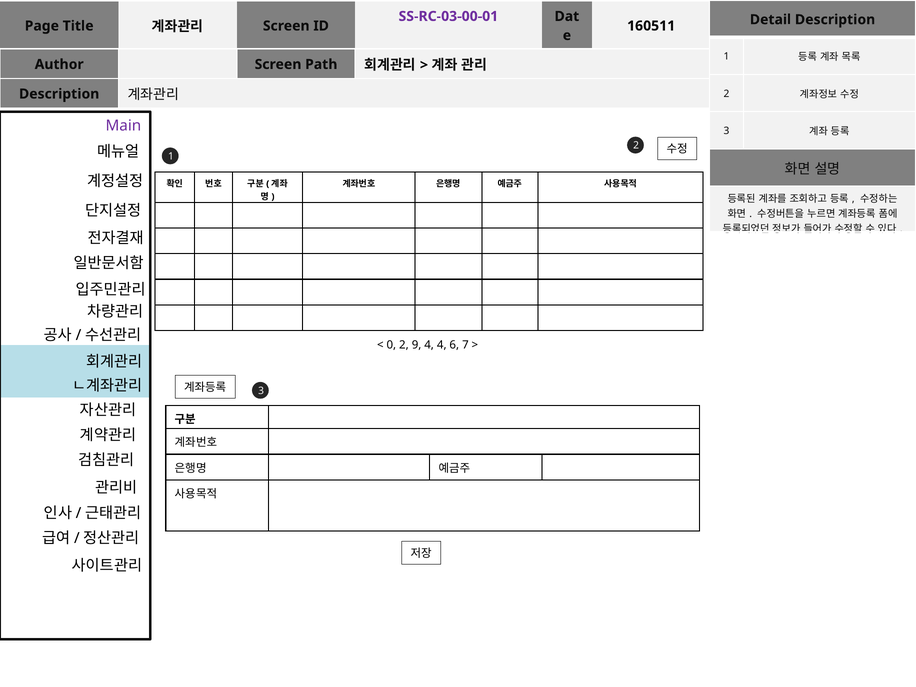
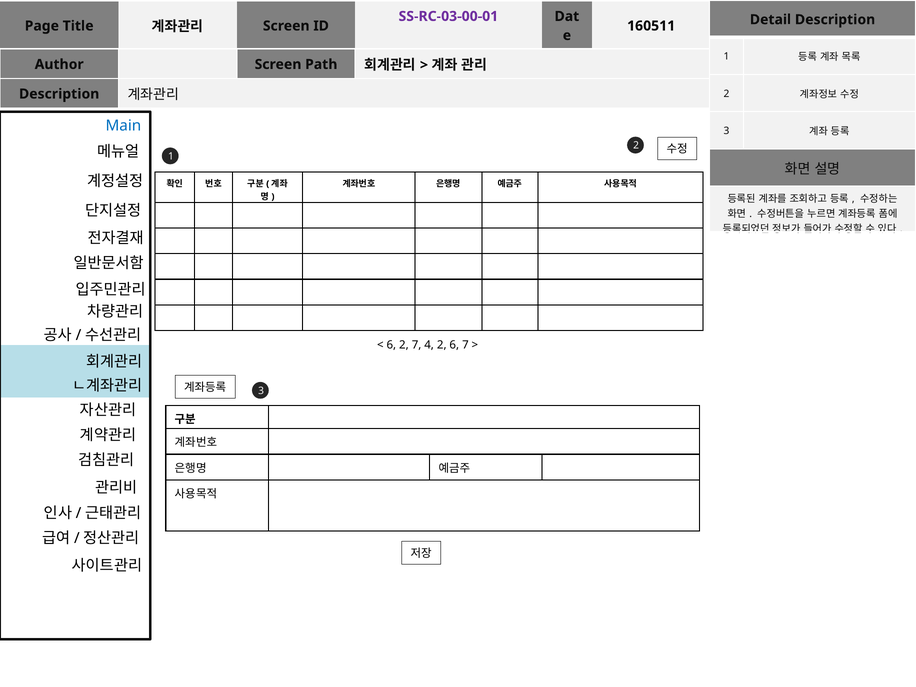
Main colour: purple -> blue (123, 126)
0: 0 -> 6 (391, 345)
2 9: 9 -> 7 (417, 345)
4 4: 4 -> 2 (442, 345)
